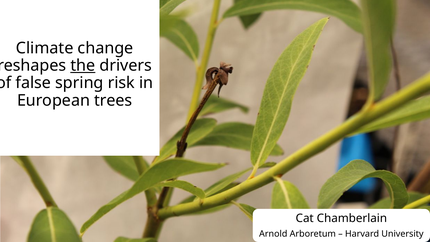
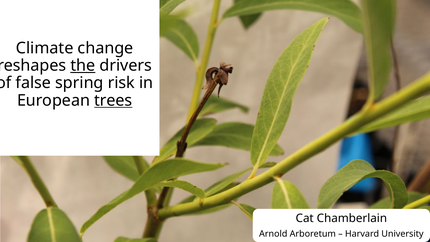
trees underline: none -> present (113, 100)
